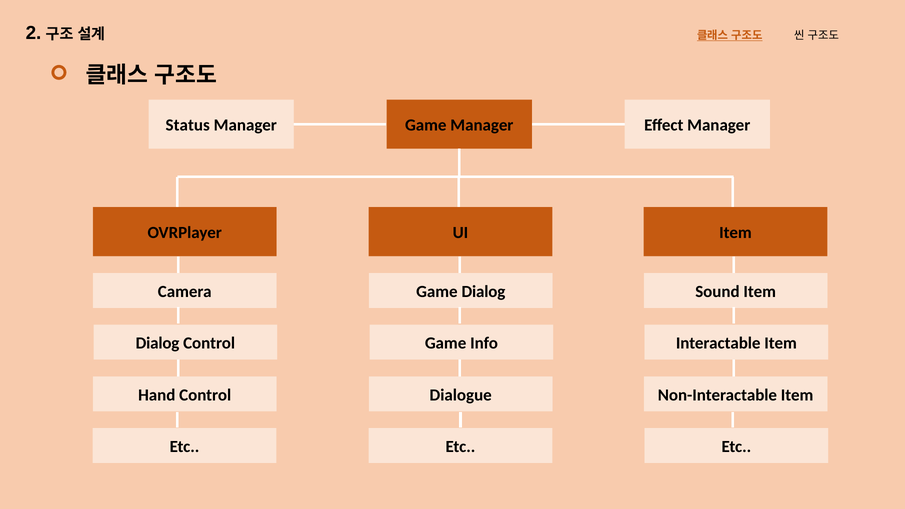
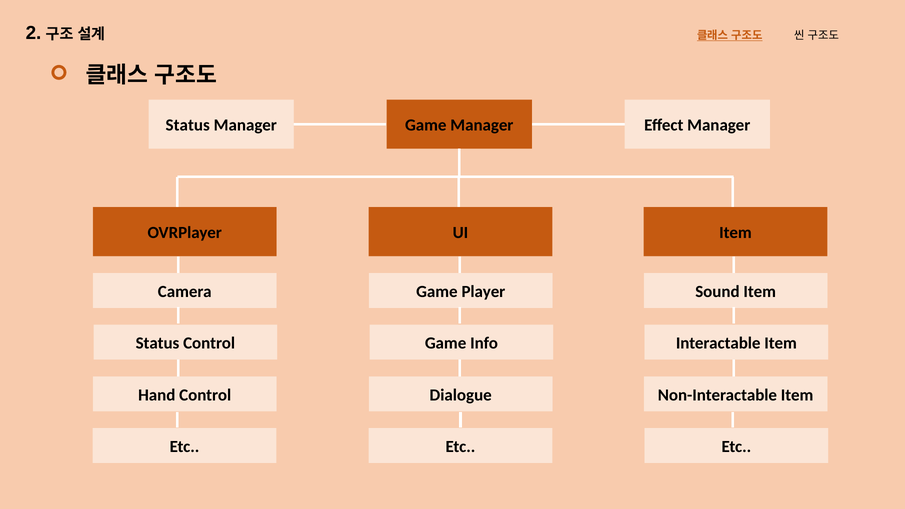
Game Dialog: Dialog -> Player (483, 292)
Dialog: Dialog -> Status (157, 343)
